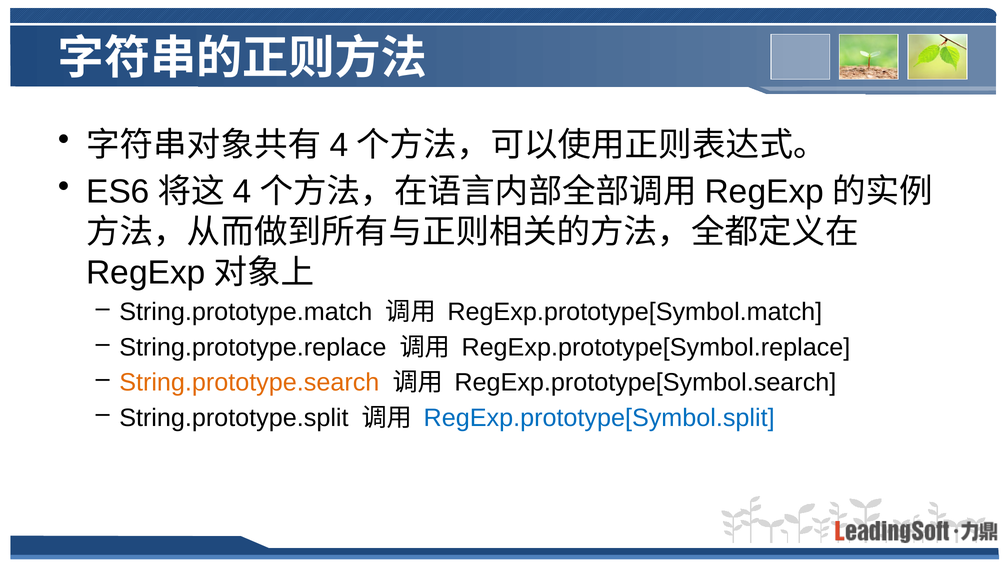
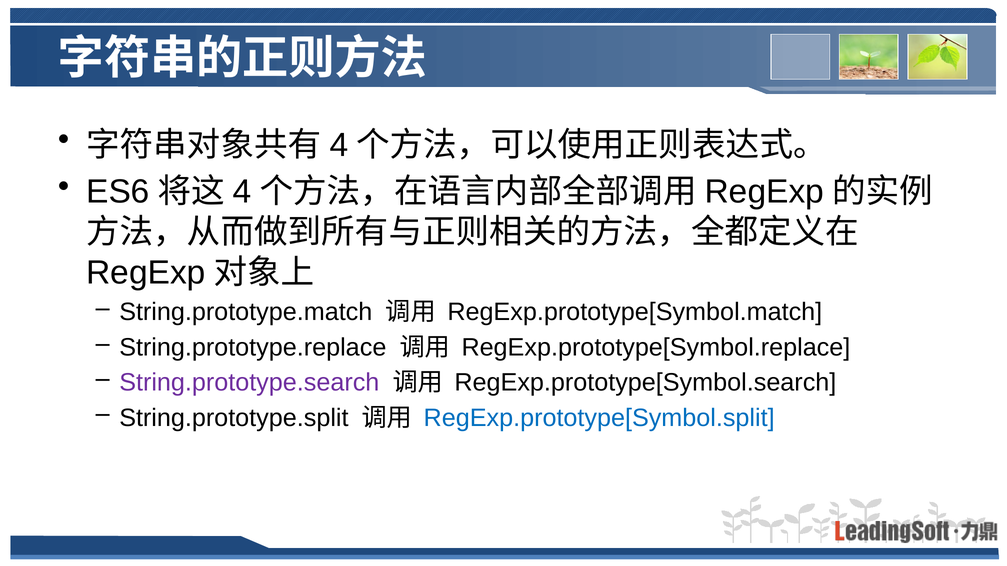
String.prototype.search colour: orange -> purple (249, 383)
